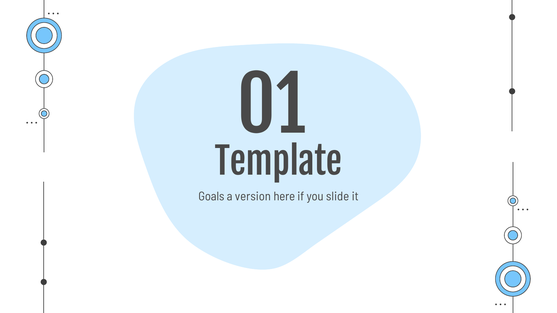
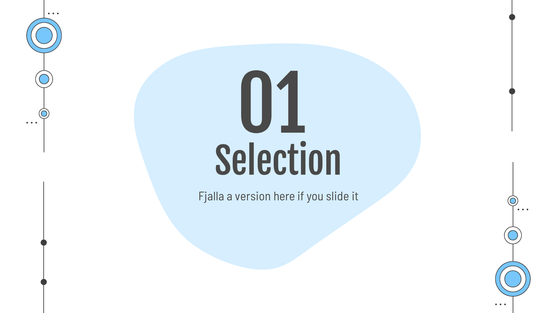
Template: Template -> Selection (279, 163)
Goals: Goals -> Fjalla (211, 197)
